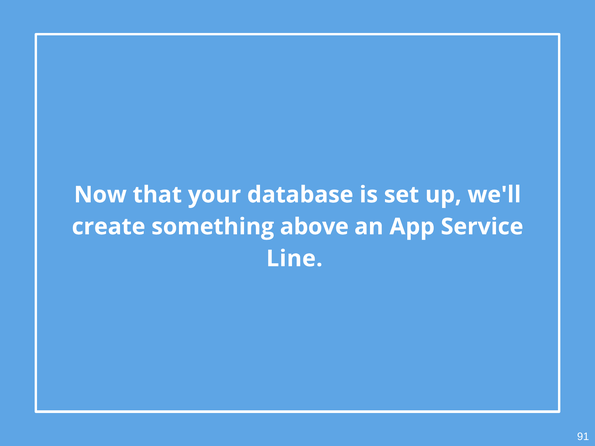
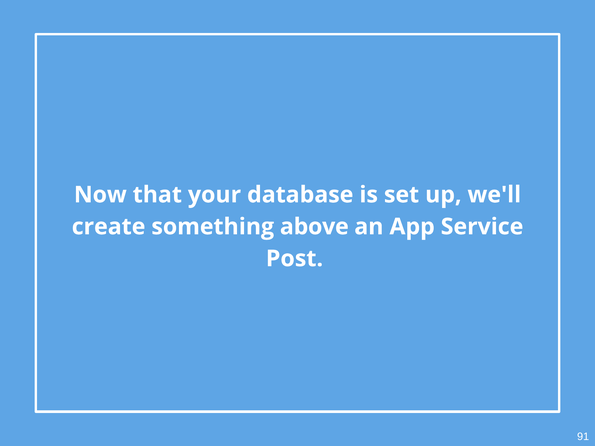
Line: Line -> Post (294, 259)
